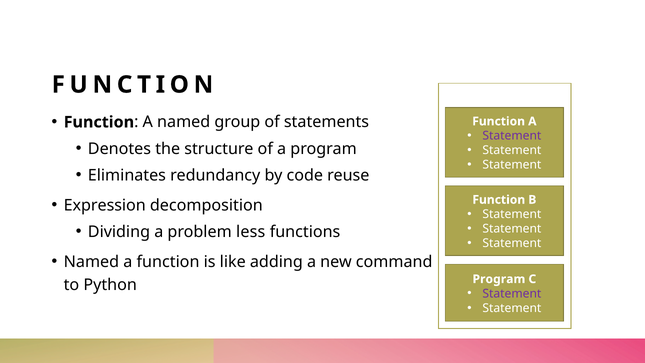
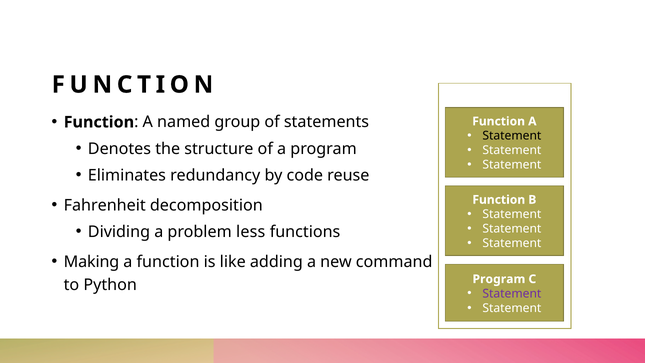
Statement colour: purple -> black (512, 136)
Expression: Expression -> Fahrenheit (105, 205)
Named: Named -> Making (91, 262)
